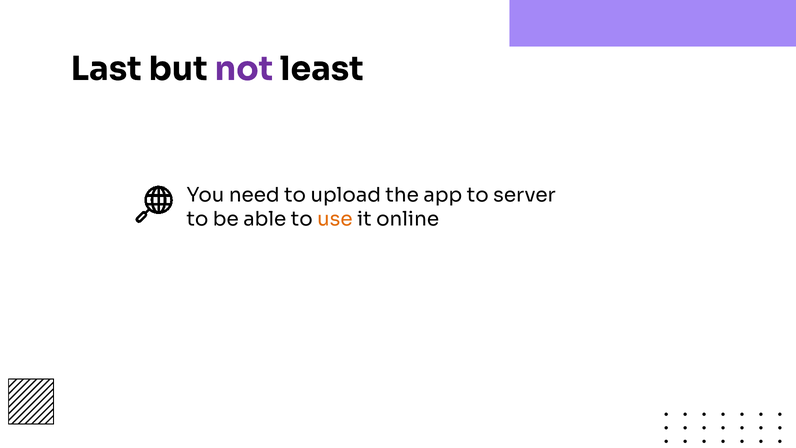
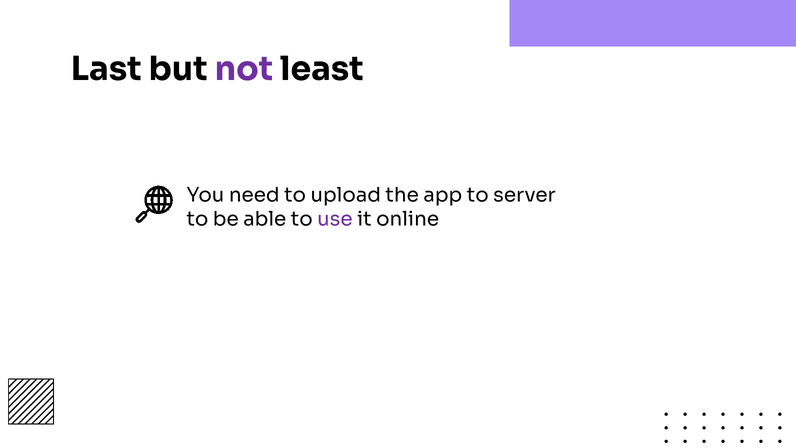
use colour: orange -> purple (335, 219)
